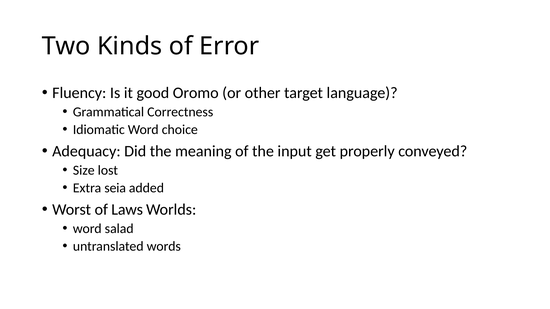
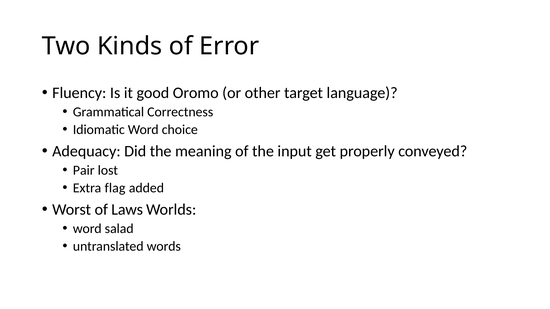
Size: Size -> Pair (84, 170)
seia: seia -> flag (115, 188)
